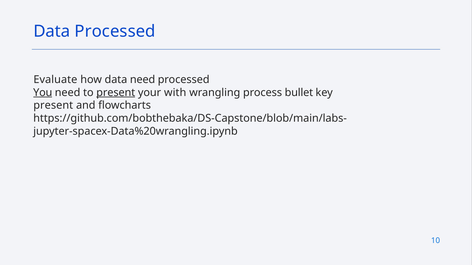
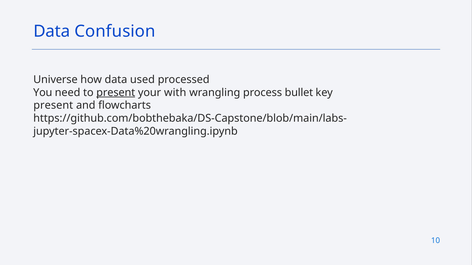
Data Processed: Processed -> Confusion (115, 32)
Evaluate: Evaluate -> Universe (55, 80)
data need: need -> used (142, 80)
You underline: present -> none (43, 93)
